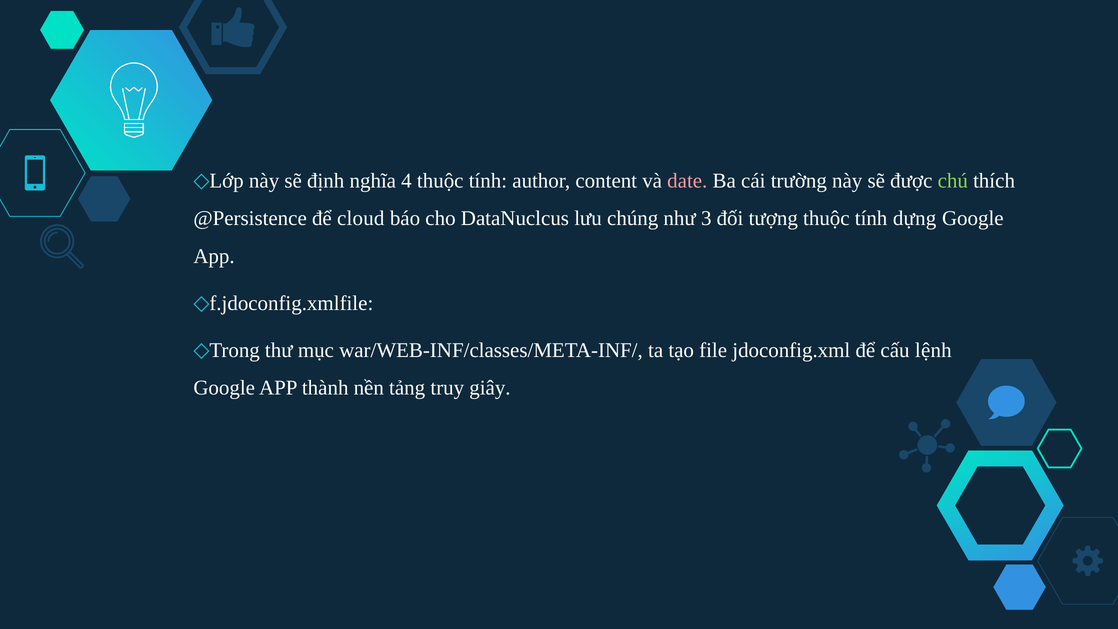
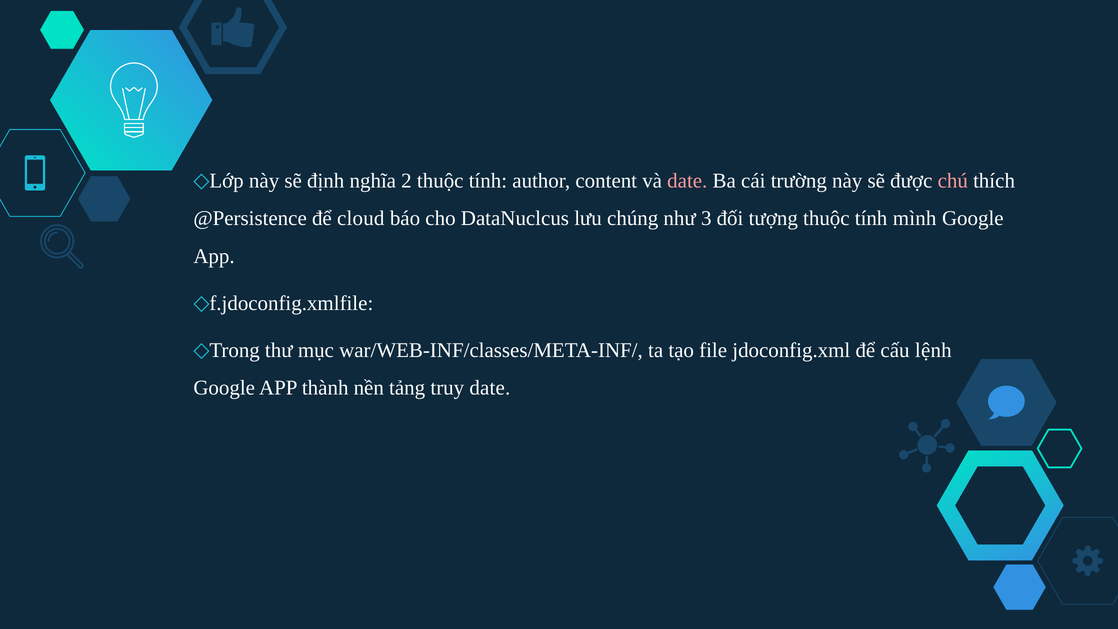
4: 4 -> 2 (406, 181)
chú colour: light green -> pink (953, 181)
dựng: dựng -> mình (915, 218)
truy giây: giây -> date (490, 388)
